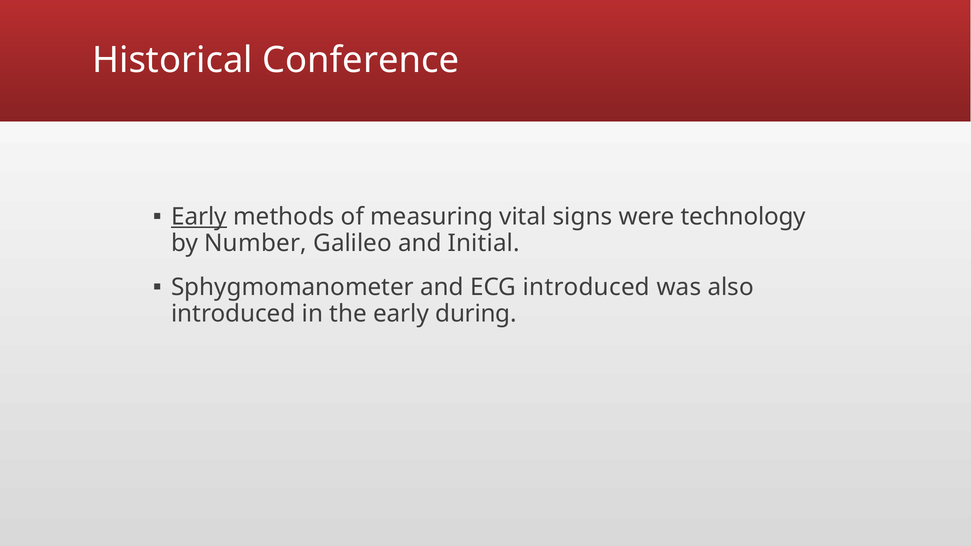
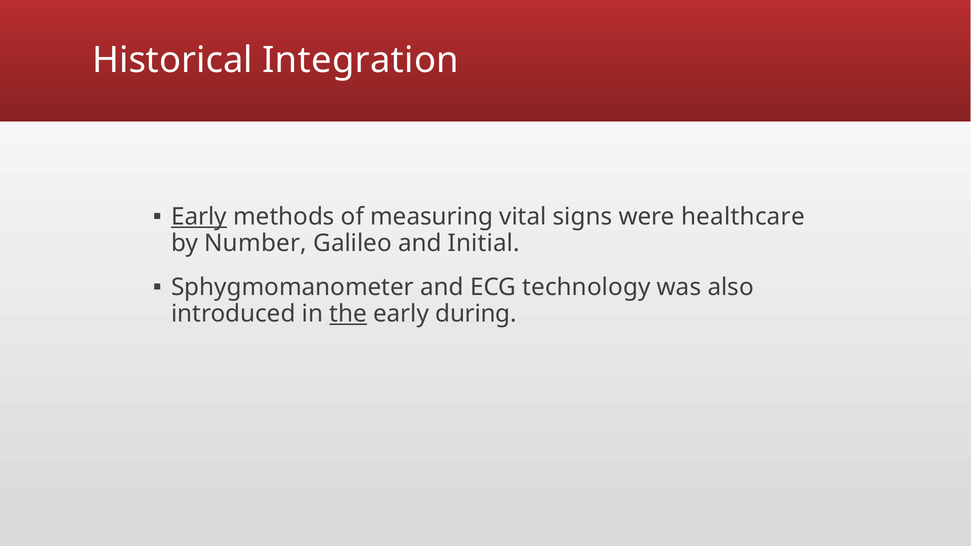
Conference: Conference -> Integration (361, 60)
technology: technology -> healthcare (743, 217)
ECG introduced: introduced -> technology (586, 287)
the underline: none -> present (348, 314)
